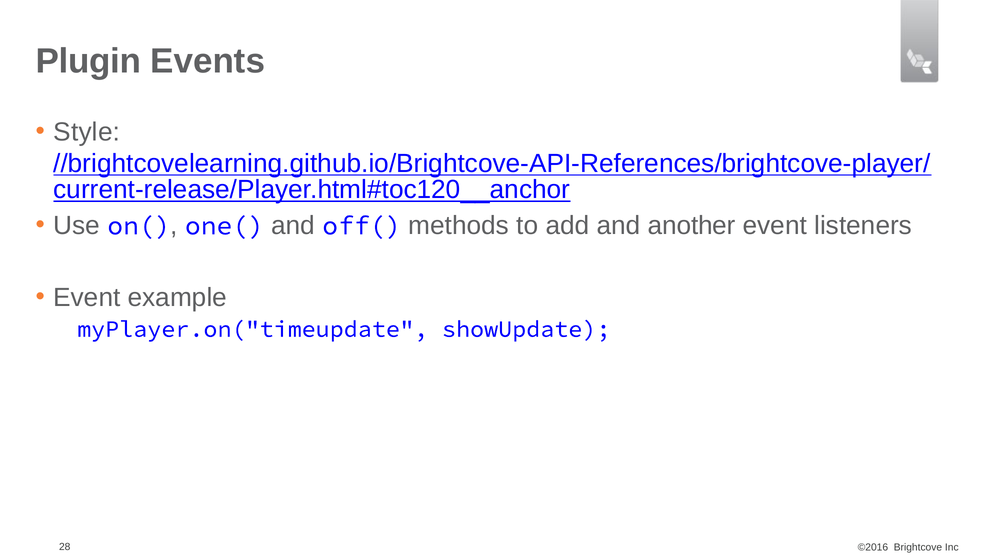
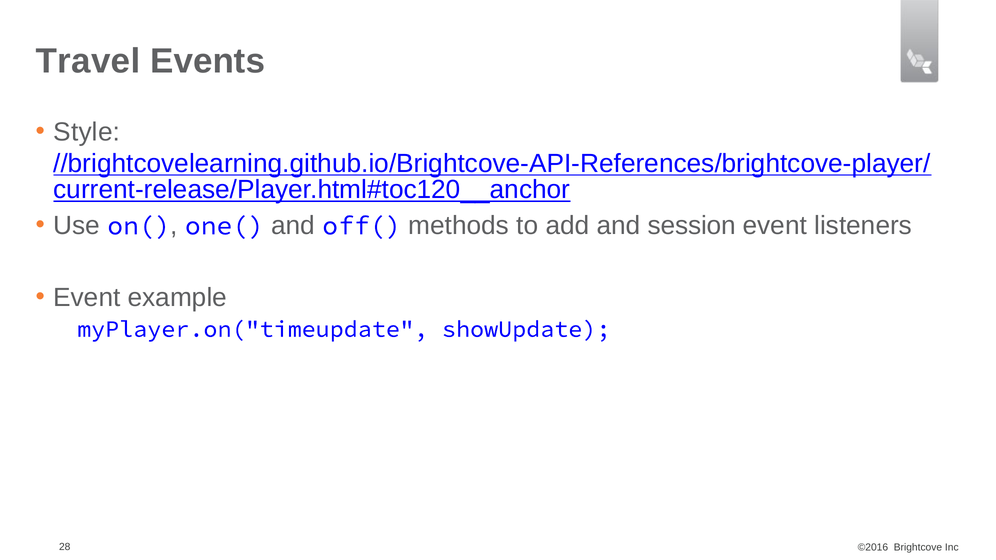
Plugin: Plugin -> Travel (88, 61)
another: another -> session (692, 226)
